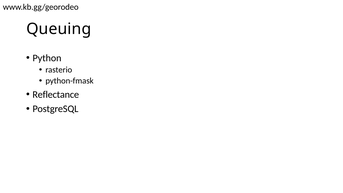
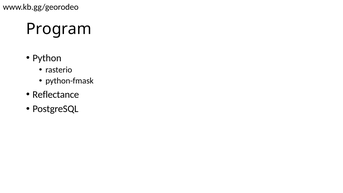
Queuing: Queuing -> Program (59, 29)
